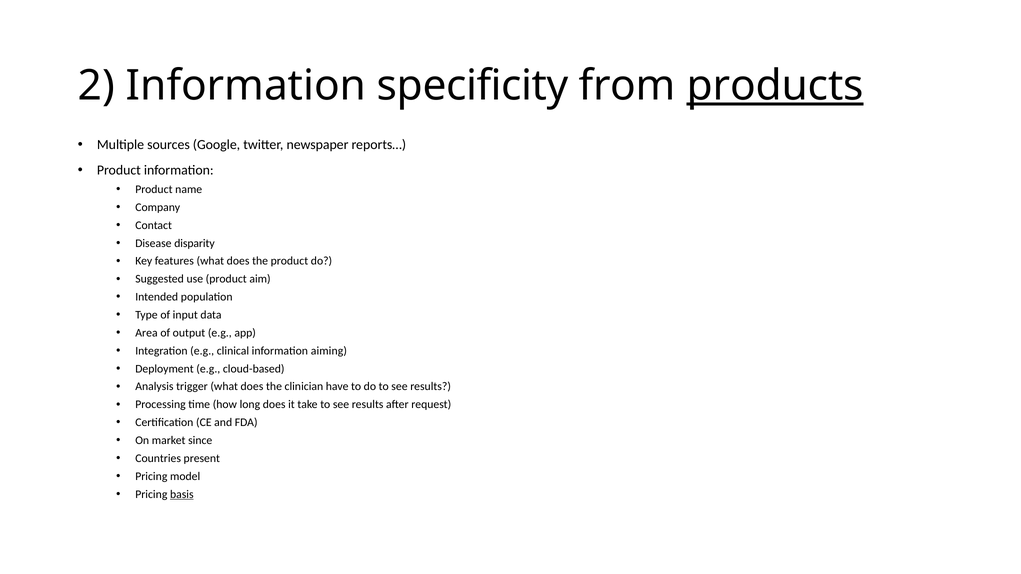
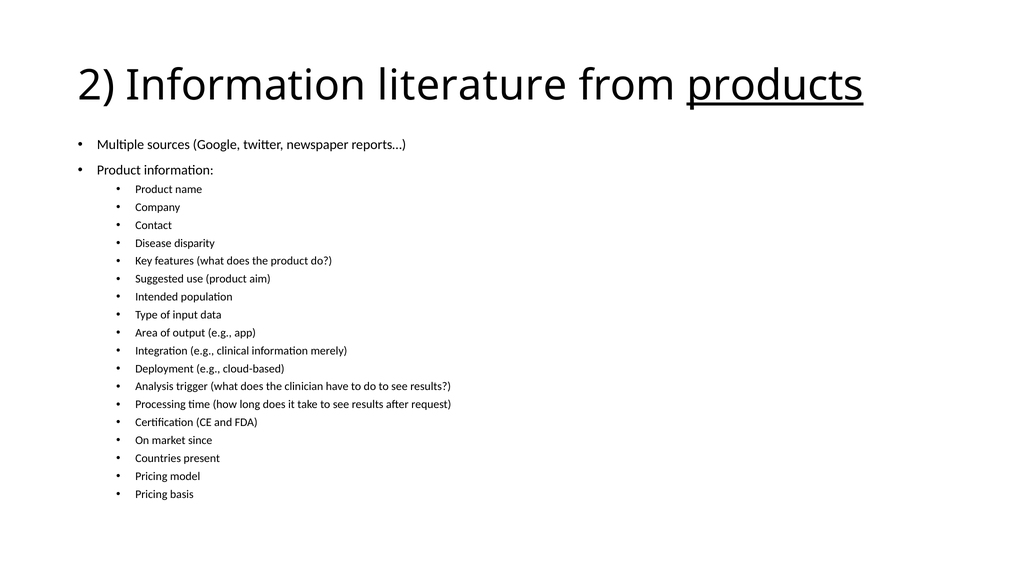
specificity: specificity -> literature (472, 86)
aiming: aiming -> merely (329, 351)
basis underline: present -> none (182, 494)
